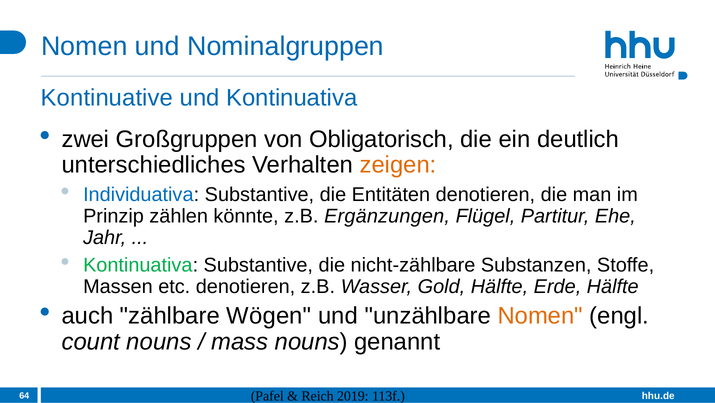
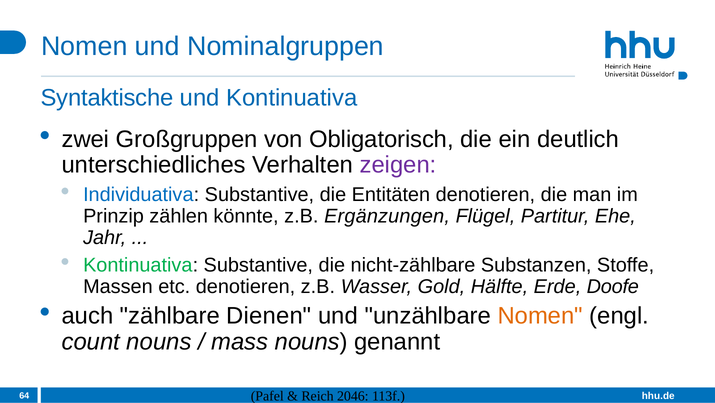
Kontinuative: Kontinuative -> Syntaktische (107, 98)
zeigen colour: orange -> purple (398, 165)
Erde Hälfte: Hälfte -> Doofe (613, 286)
Wögen: Wögen -> Dienen (269, 316)
2019: 2019 -> 2046 (353, 396)
